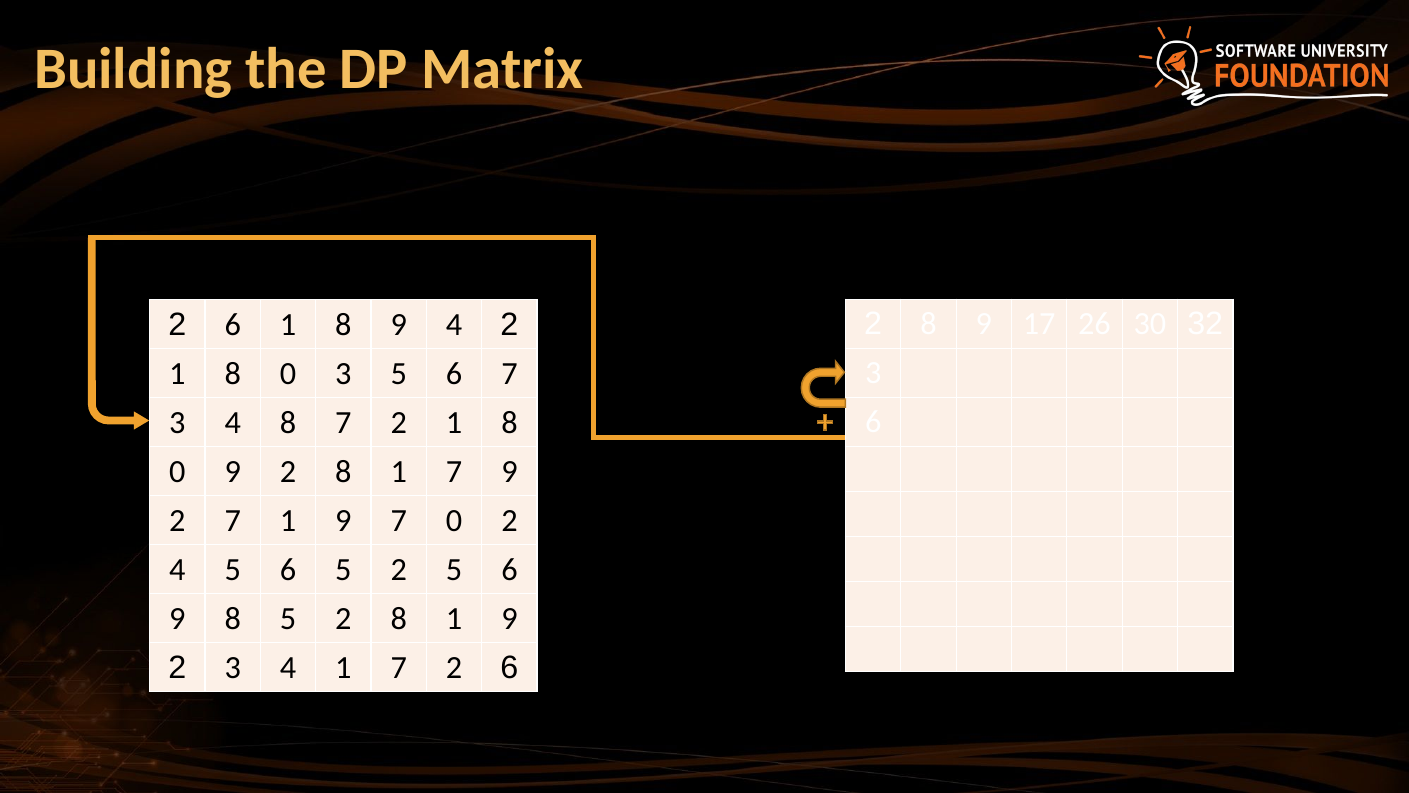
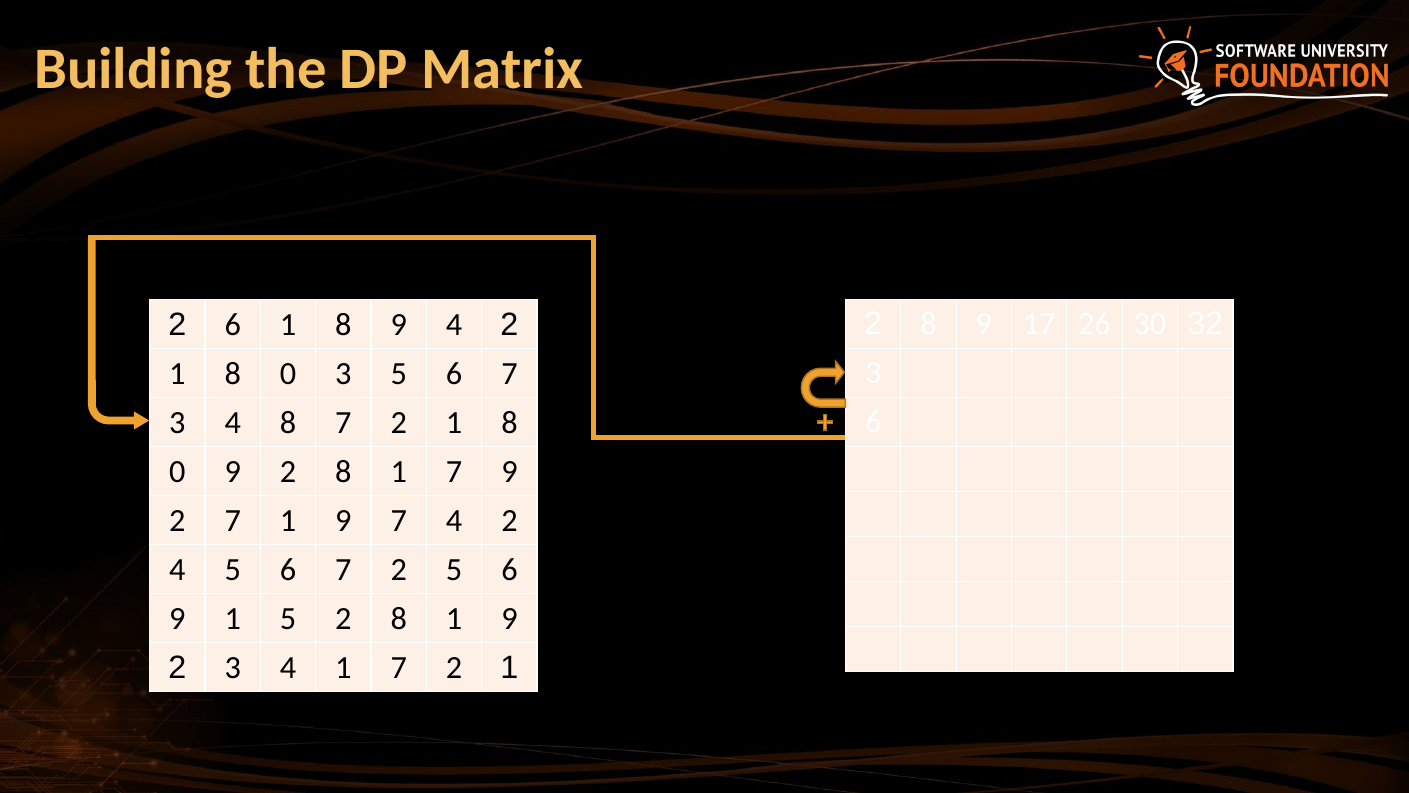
7 0: 0 -> 4 (454, 520)
4 5 6 5: 5 -> 7 (343, 569)
9 8: 8 -> 1 (233, 618)
1 7 2 6: 6 -> 1 (509, 667)
